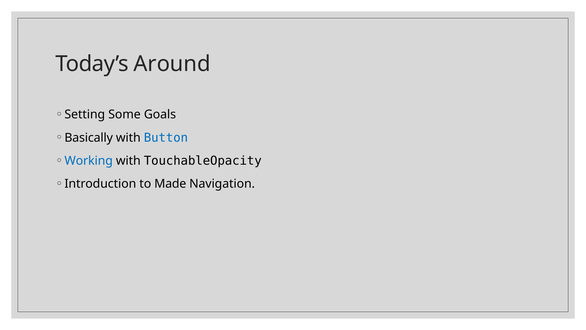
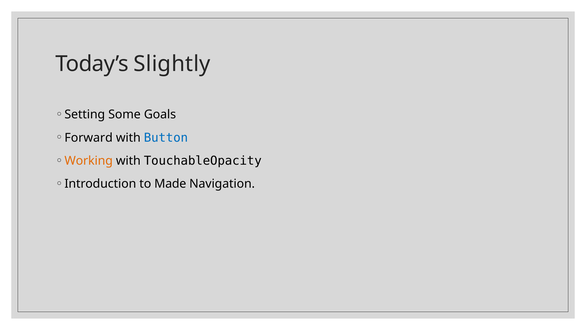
Around: Around -> Slightly (172, 64)
Basically: Basically -> Forward (89, 138)
Working colour: blue -> orange (89, 161)
